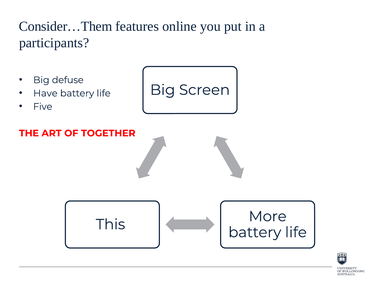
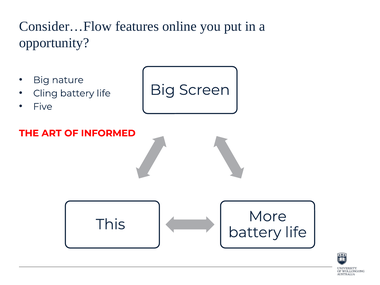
Consider…Them: Consider…Them -> Consider…Flow (65, 26)
participants: participants -> opportunity (54, 43)
defuse: defuse -> nature (68, 80)
Have: Have -> Cling (45, 93)
TOGETHER: TOGETHER -> INFORMED (108, 133)
